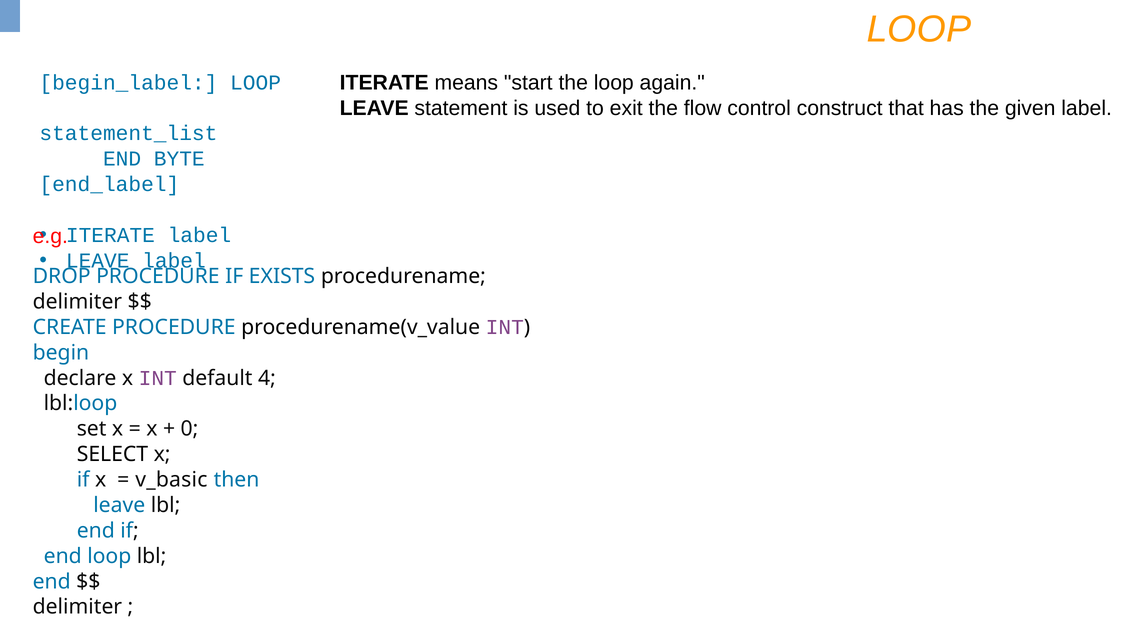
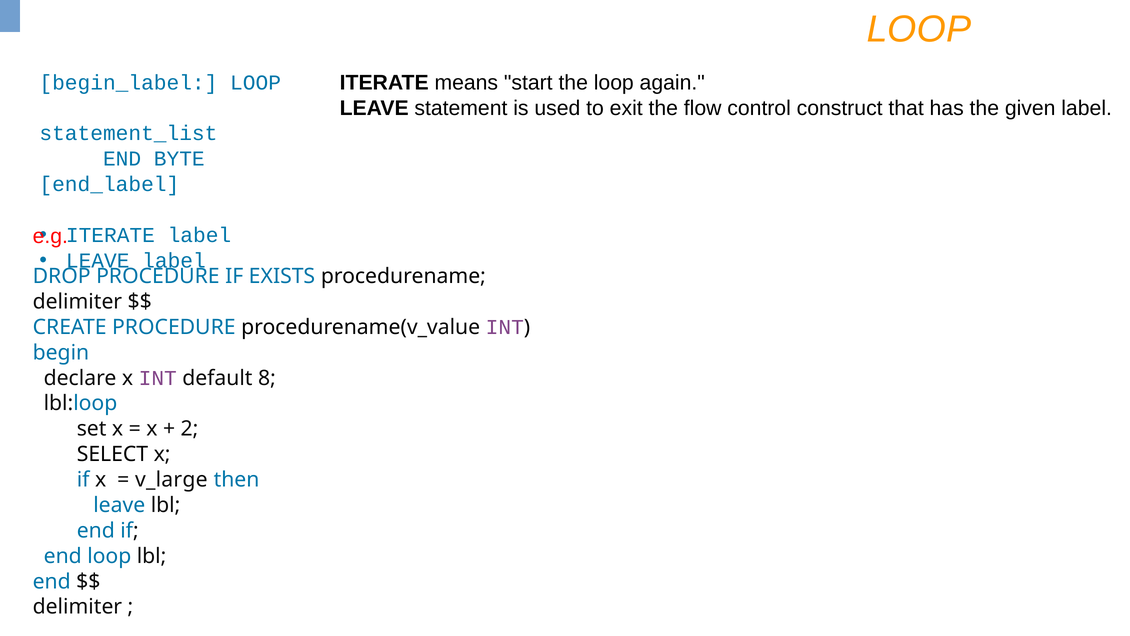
4: 4 -> 8 (267, 378)
0: 0 -> 2 (189, 429)
v_basic: v_basic -> v_large (171, 479)
